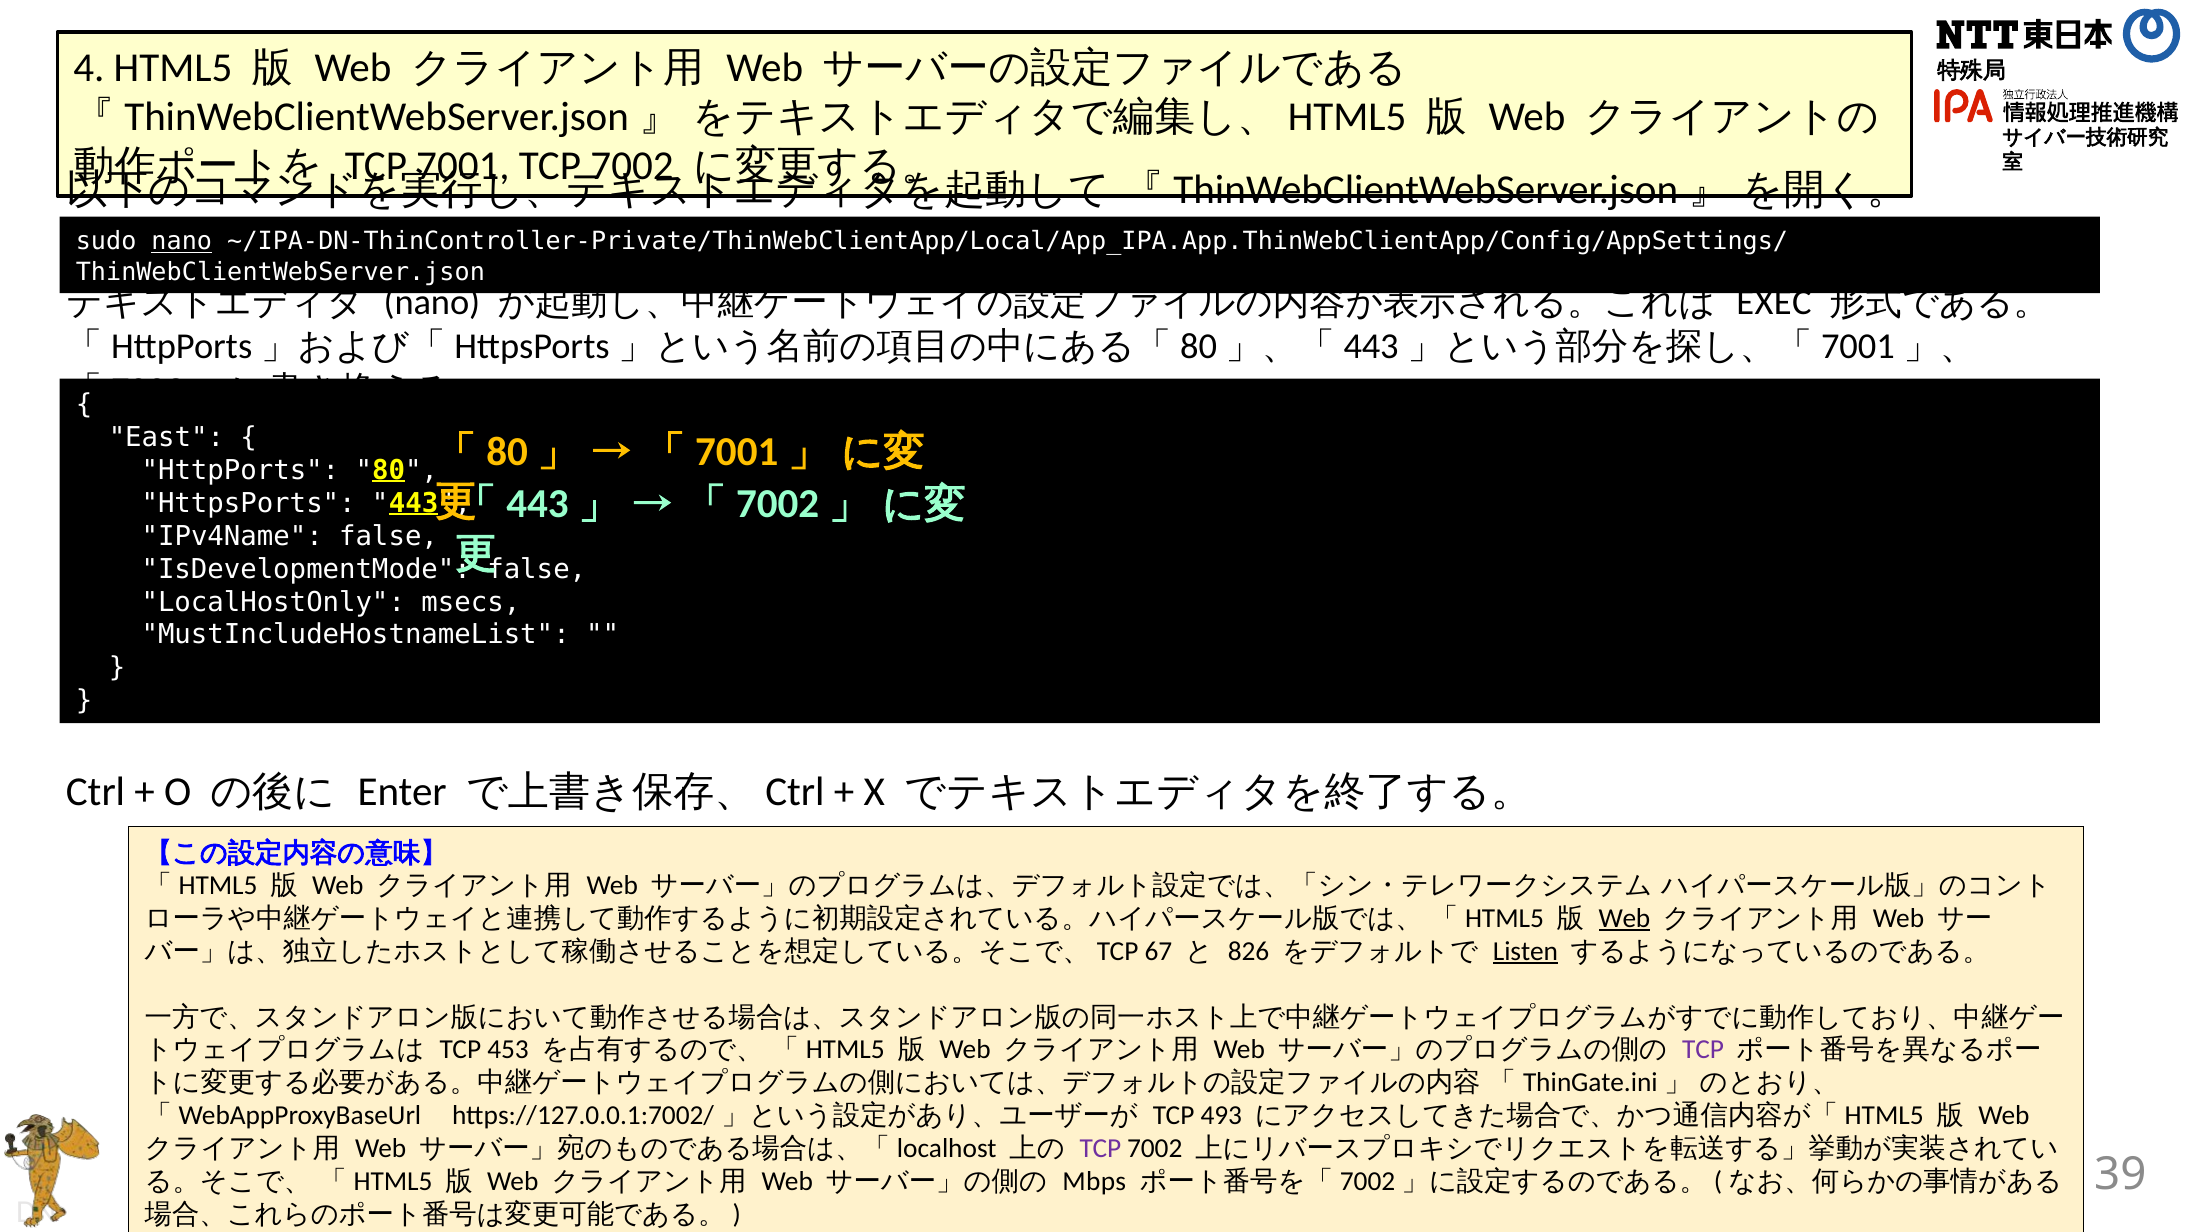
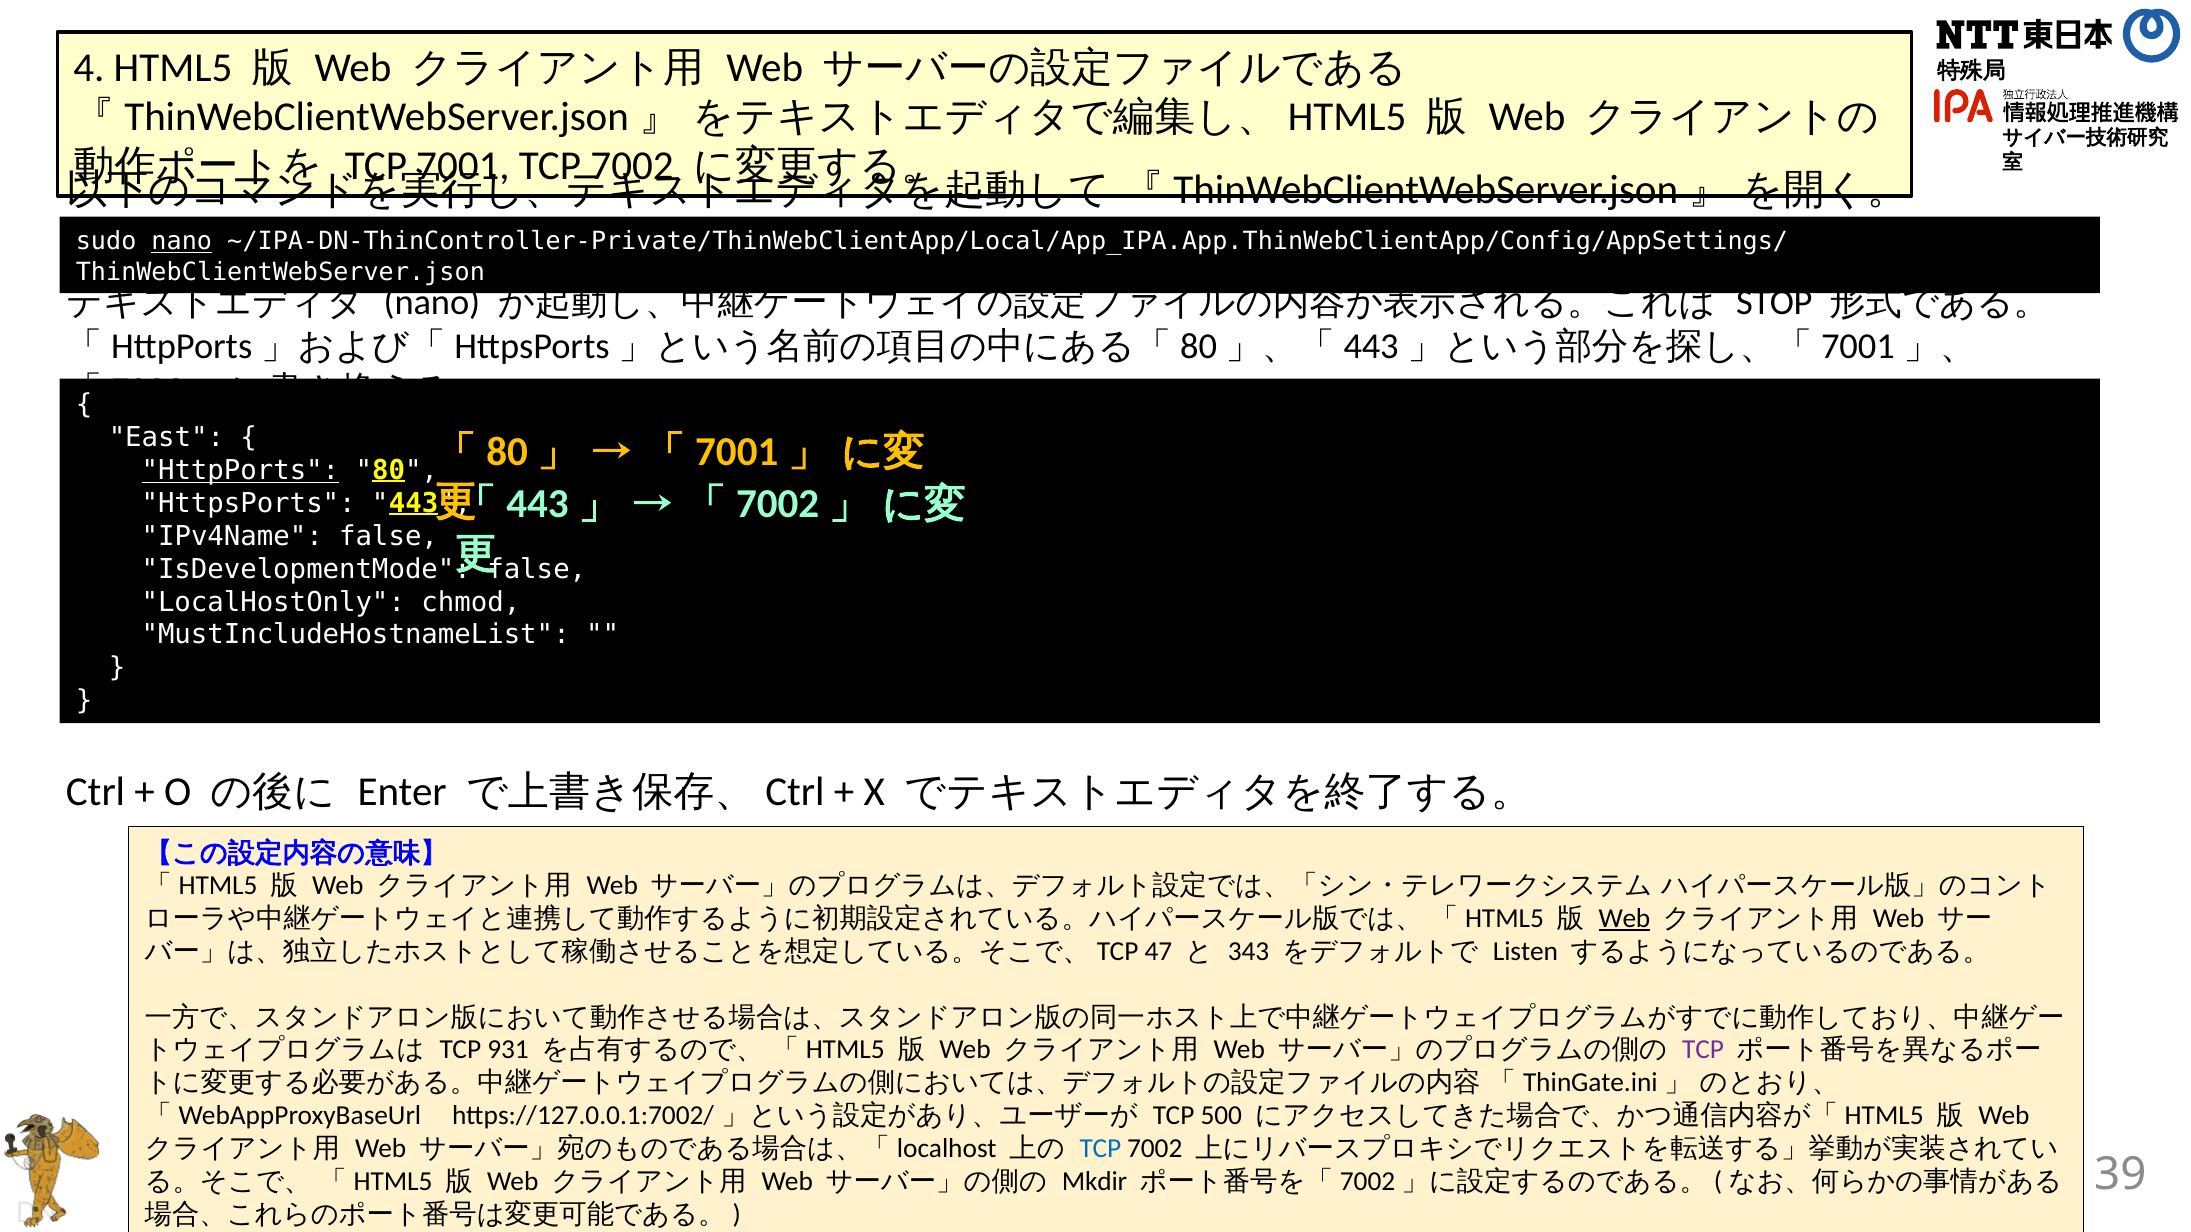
EXEC: EXEC -> STOP (1774, 303)
HttpPorts underline: none -> present (240, 471)
msecs: msecs -> chmod (471, 602)
67: 67 -> 47 (1158, 952)
826: 826 -> 343 (1249, 952)
Listen underline: present -> none (1525, 952)
453: 453 -> 931 (508, 1050)
493: 493 -> 500 (1221, 1116)
TCP colour: purple -> blue (1100, 1149)
Mbps: Mbps -> Mkdir (1095, 1182)
